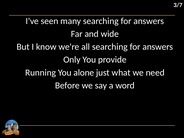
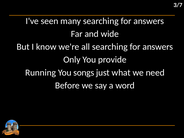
alone: alone -> songs (84, 73)
